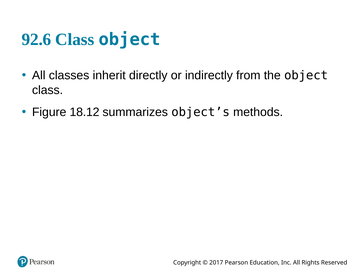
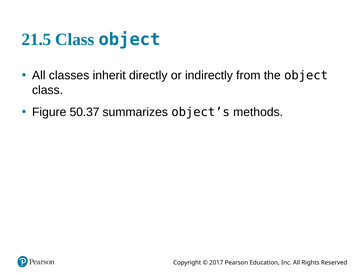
92.6: 92.6 -> 21.5 (36, 39)
18.12: 18.12 -> 50.37 (85, 112)
